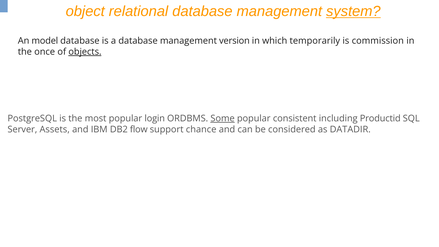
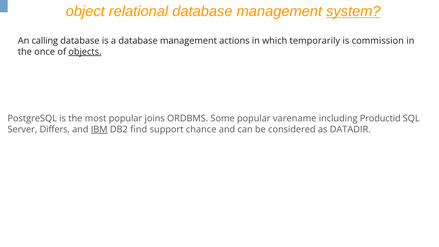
model: model -> calling (45, 41)
version: version -> actions (234, 41)
login: login -> joins (155, 118)
Some underline: present -> none (223, 118)
consistent: consistent -> varename (295, 118)
Assets: Assets -> Differs (55, 129)
IBM underline: none -> present (99, 129)
flow: flow -> find (139, 129)
